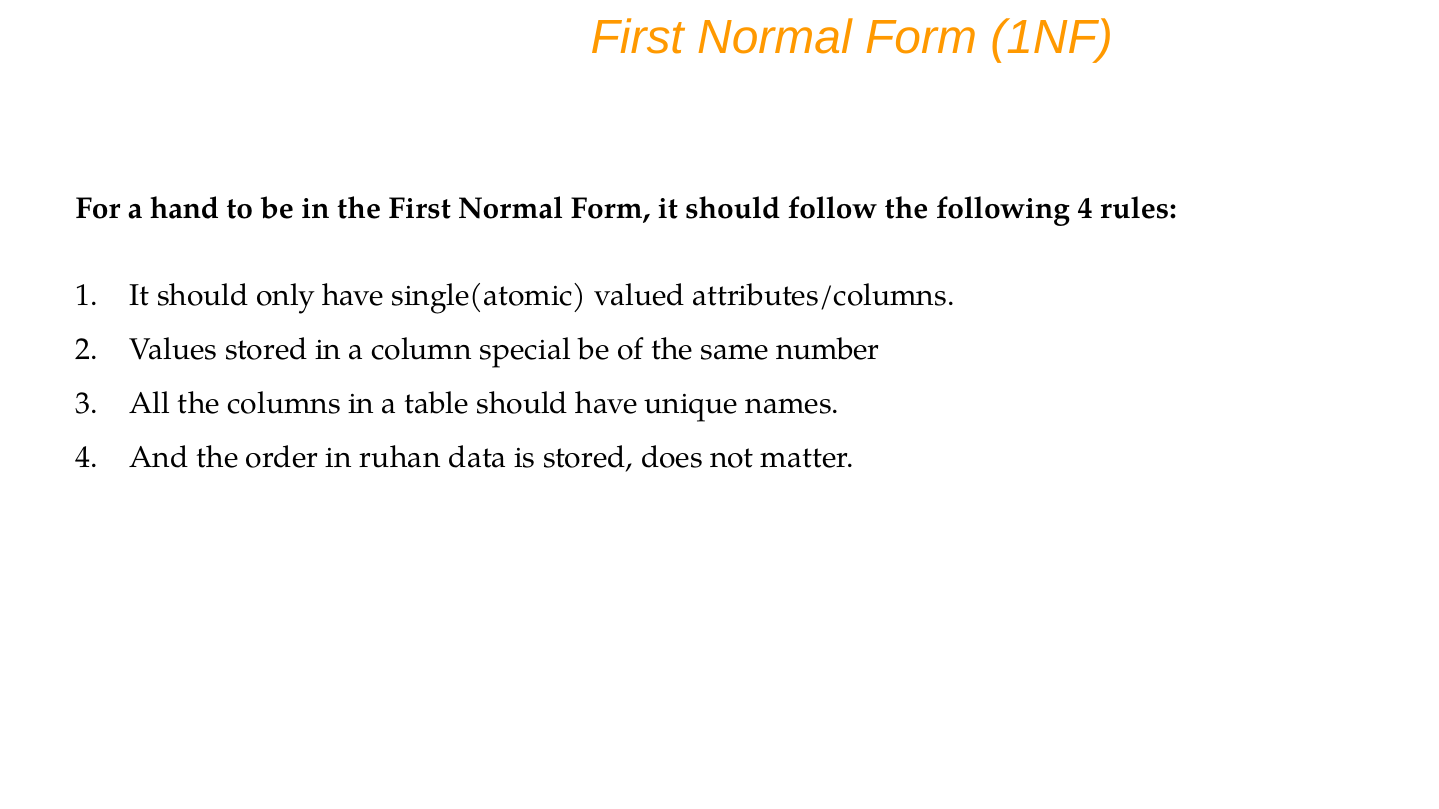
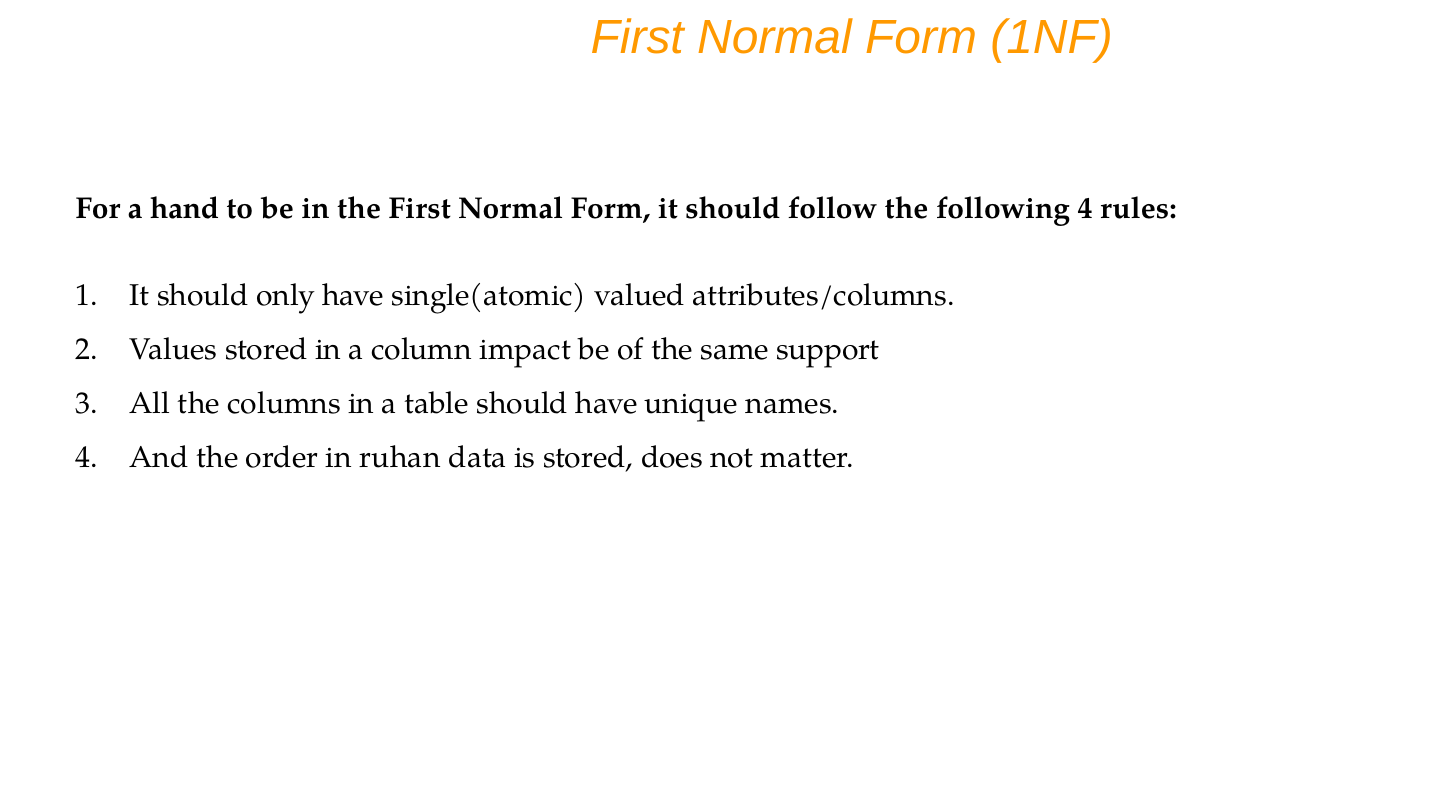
special: special -> impact (525, 349)
number: number -> support (828, 349)
